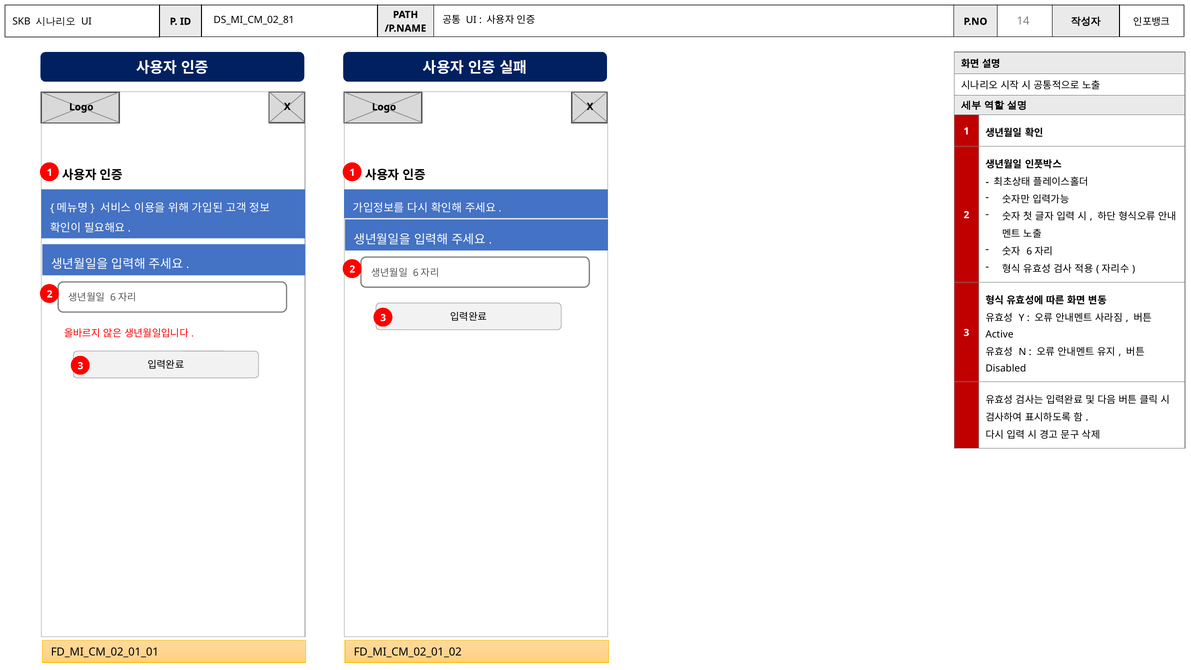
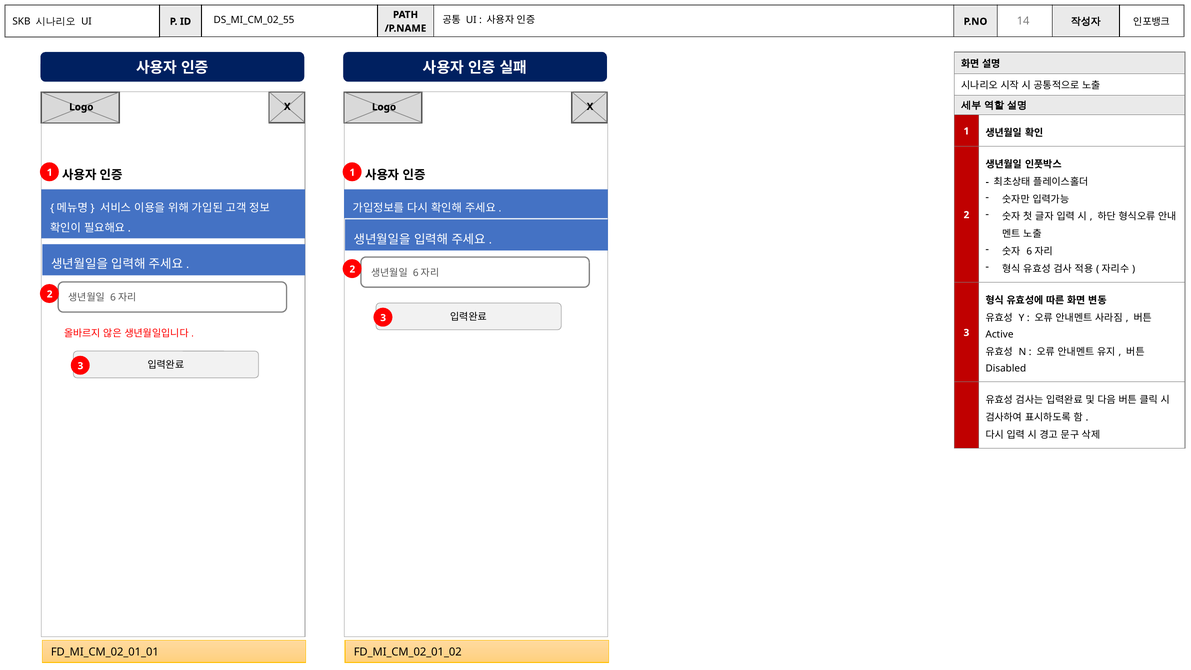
DS_MI_CM_02_81: DS_MI_CM_02_81 -> DS_MI_CM_02_55 (254, 20)
